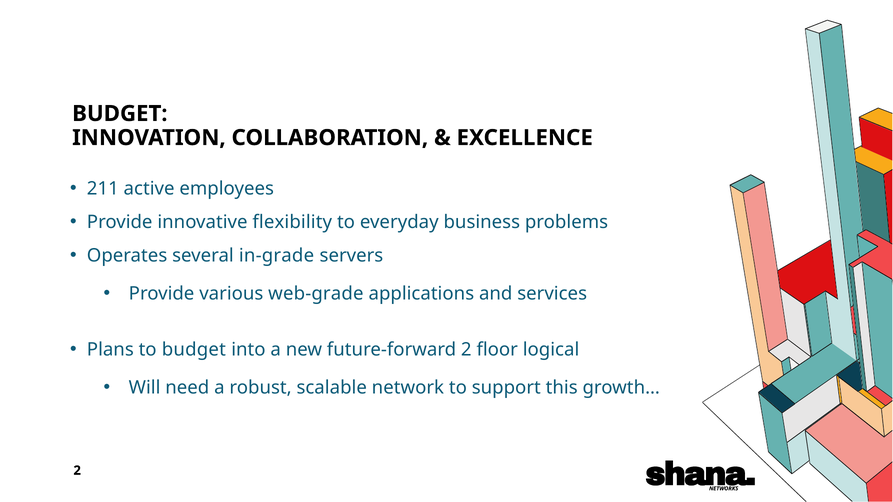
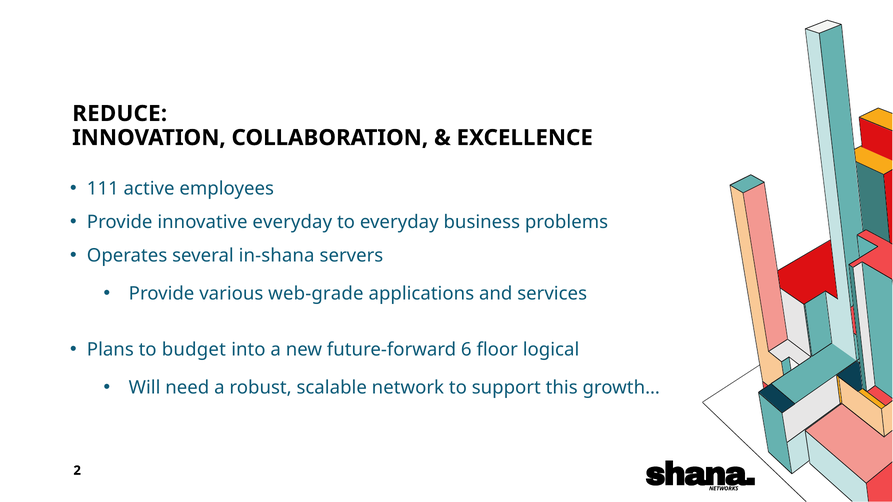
BUDGET: BUDGET -> REDUCE (120, 114)
211: 211 -> 111 (103, 189)
innovative flexibility: flexibility -> everyday (292, 222)
in-grade: in-grade -> in-shana (277, 256)
future-forward 2: 2 -> 6 (466, 350)
